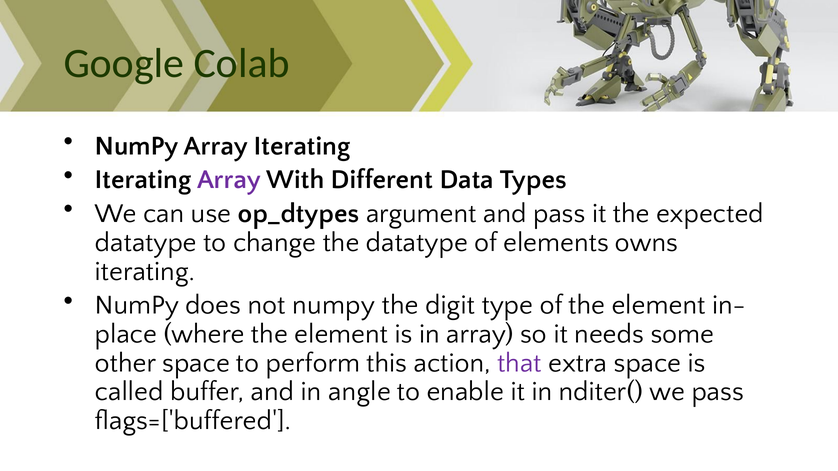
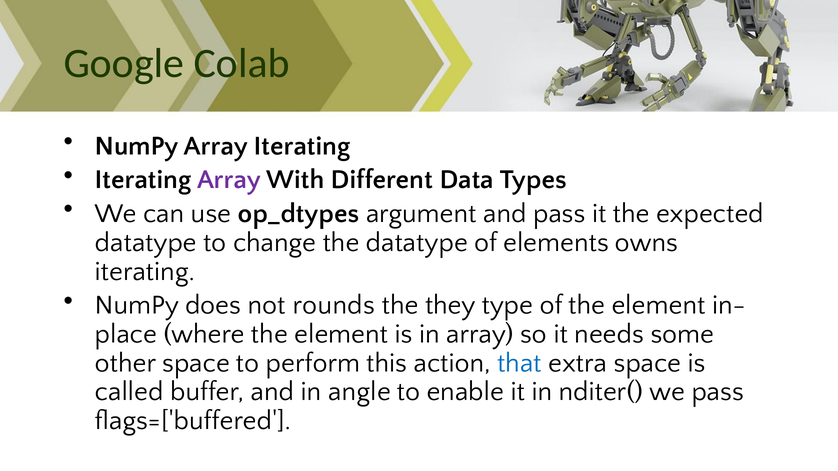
not numpy: numpy -> rounds (334, 305)
digit: digit -> they (450, 305)
that colour: purple -> blue (519, 363)
